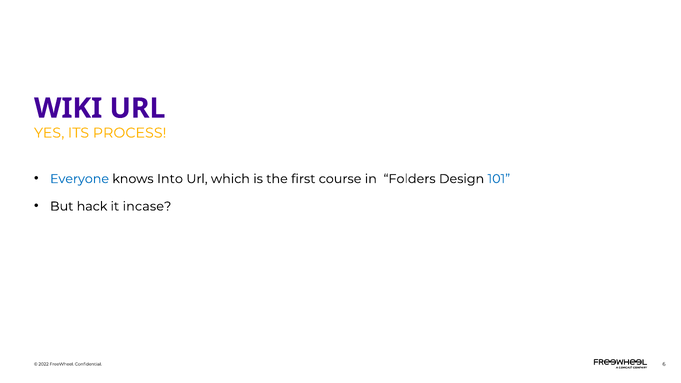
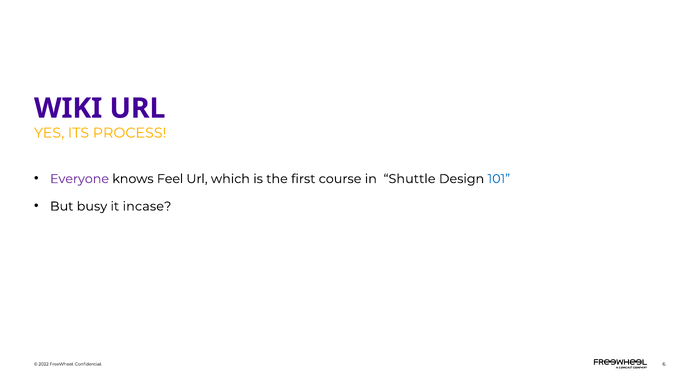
Everyone colour: blue -> purple (79, 179)
Into: Into -> Feel (170, 179)
Folders: Folders -> Shuttle (410, 179)
hack: hack -> busy (92, 206)
